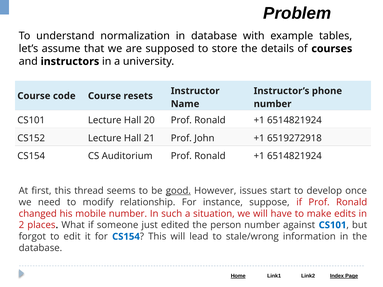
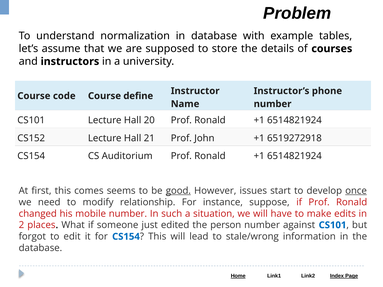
resets: resets -> define (138, 96)
thread: thread -> comes (89, 191)
once underline: none -> present (356, 191)
